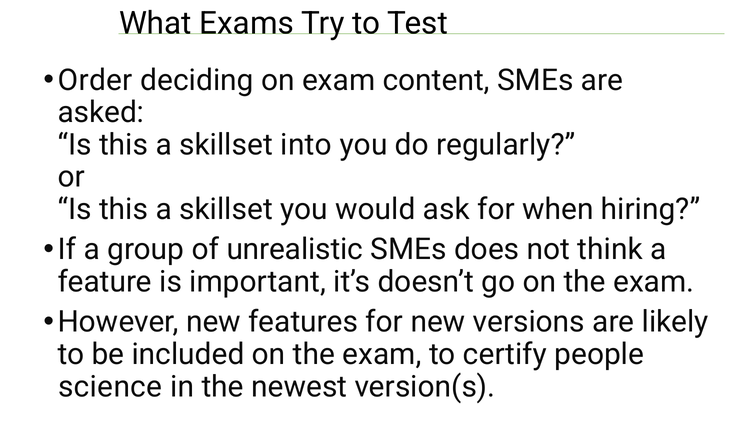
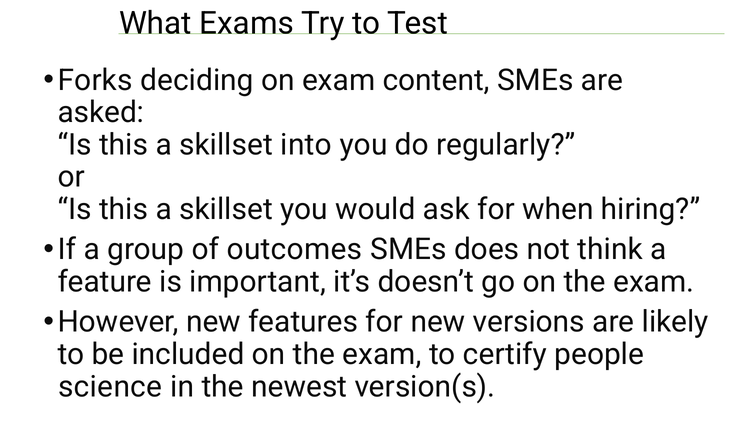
Order: Order -> Forks (95, 80)
unrealistic: unrealistic -> outcomes (295, 250)
